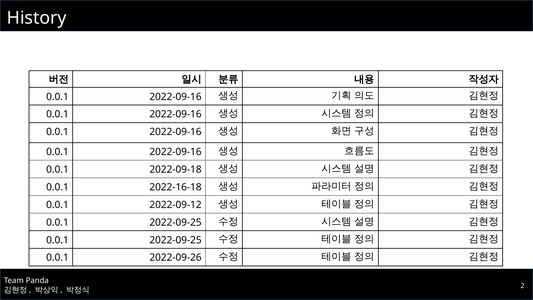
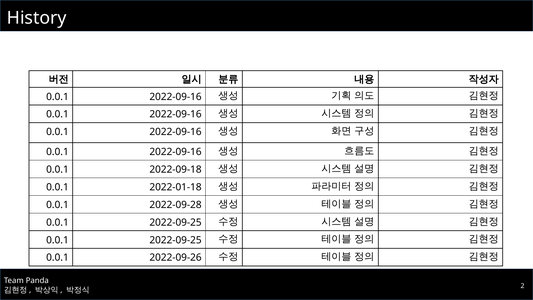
2022-16-18: 2022-16-18 -> 2022-01-18 (176, 187)
2022-09-12: 2022-09-12 -> 2022-09-28 (176, 205)
